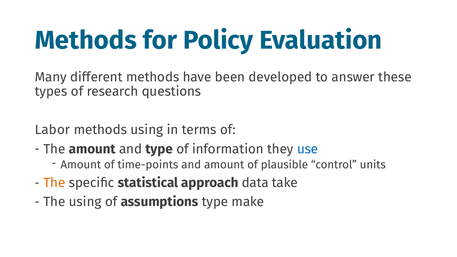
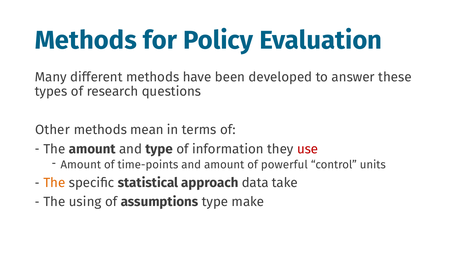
Labor: Labor -> Other (52, 130)
methods using: using -> mean (147, 130)
use colour: blue -> red (308, 149)
plausible: plausible -> powerful (284, 165)
